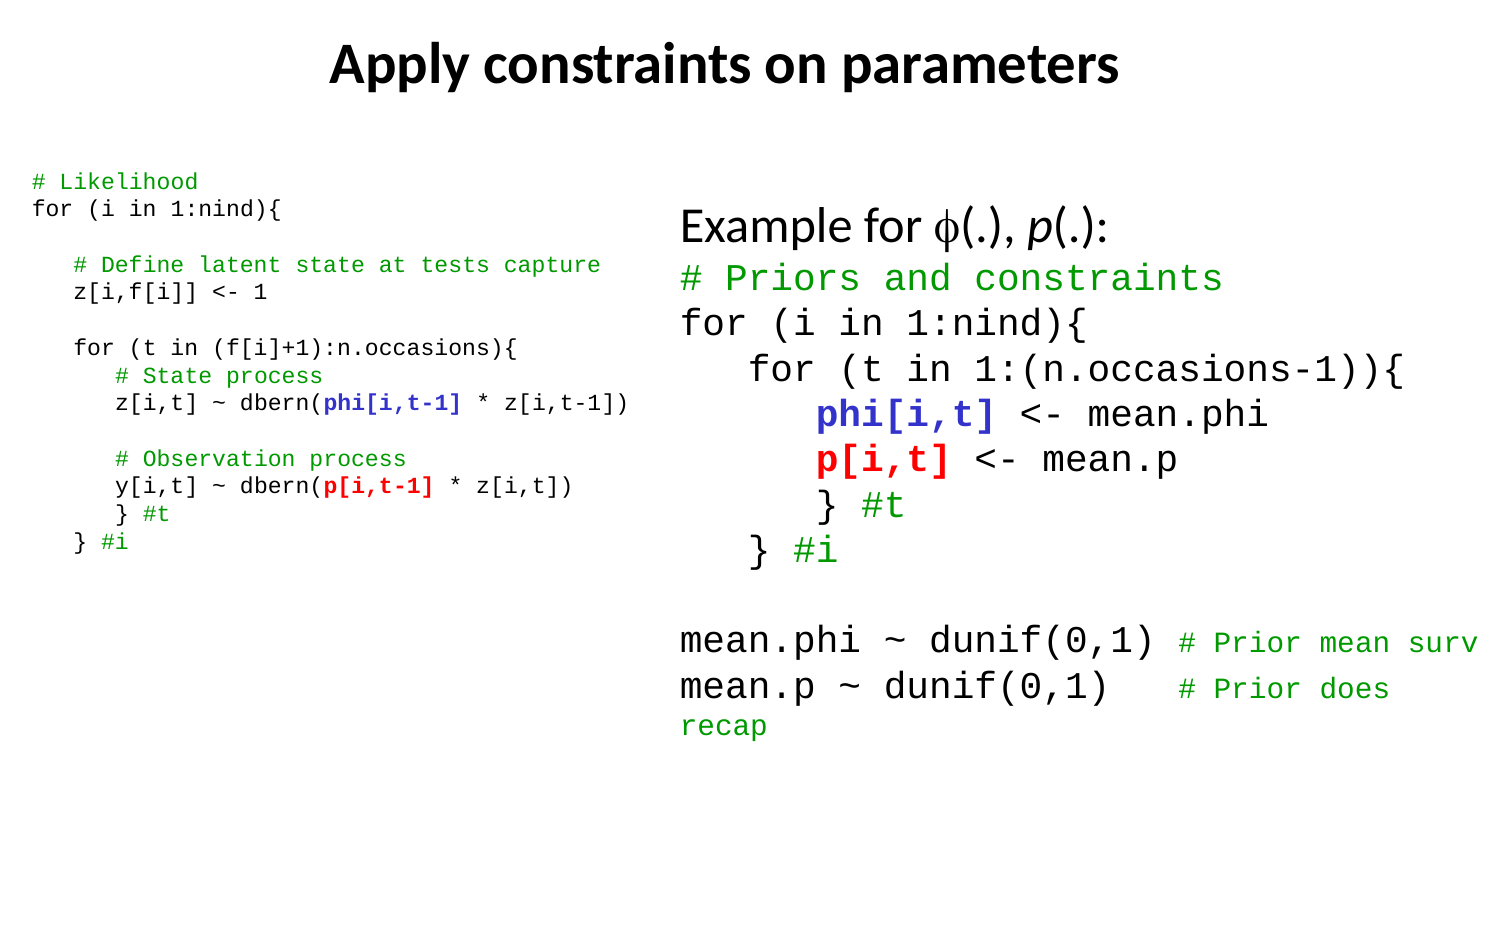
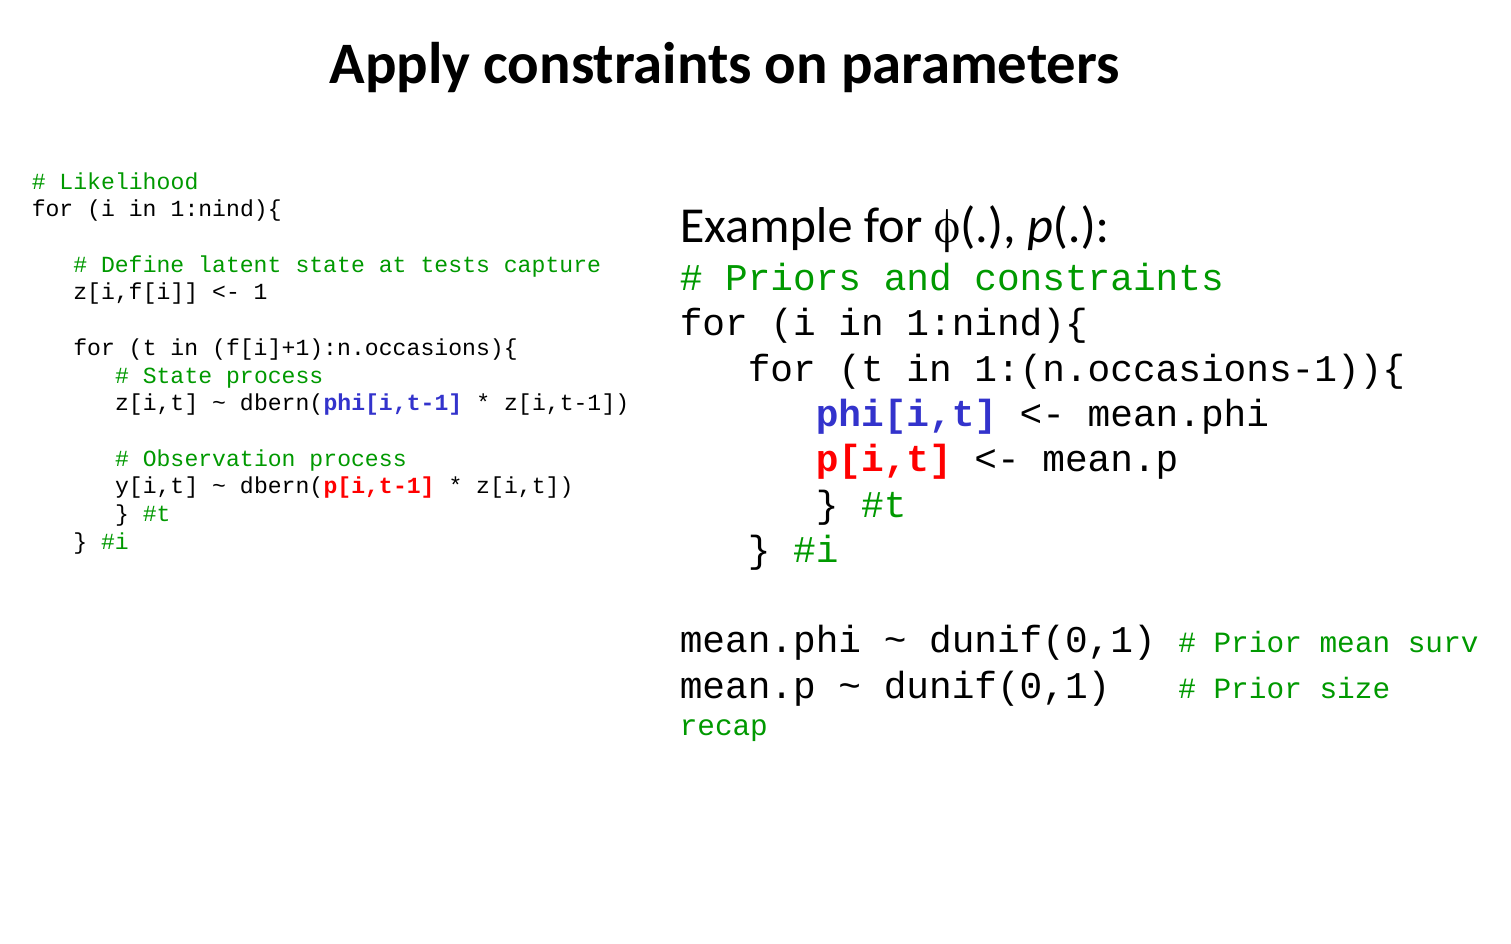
does: does -> size (1355, 689)
